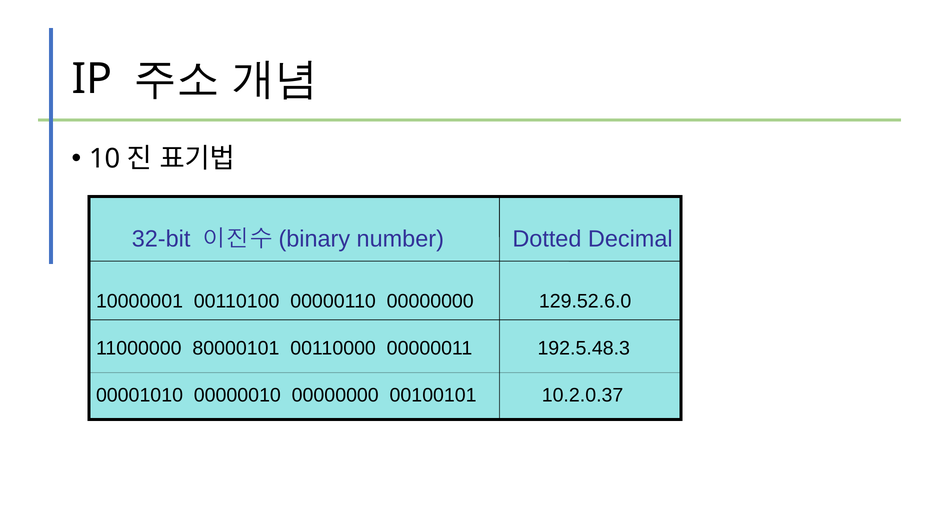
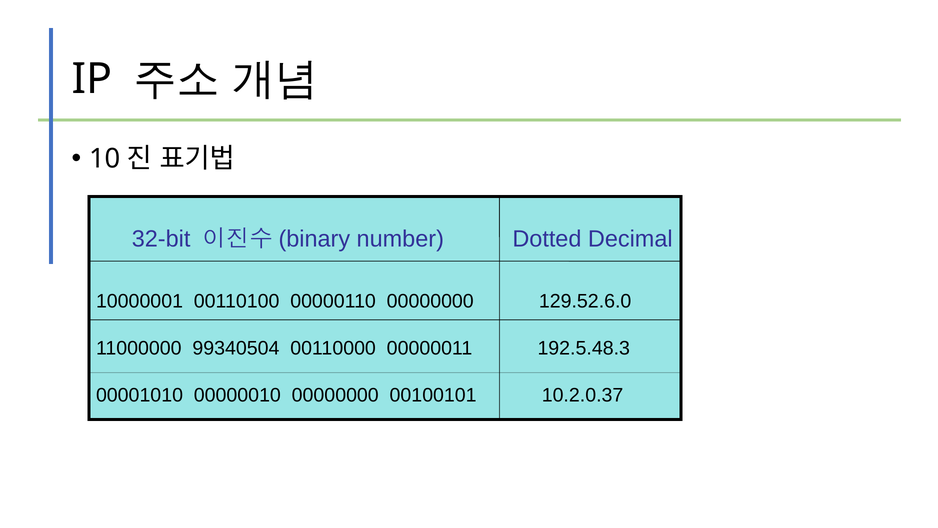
80000101: 80000101 -> 99340504 (236, 348)
